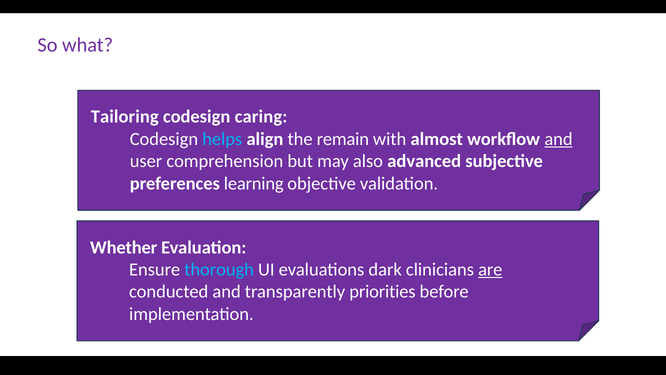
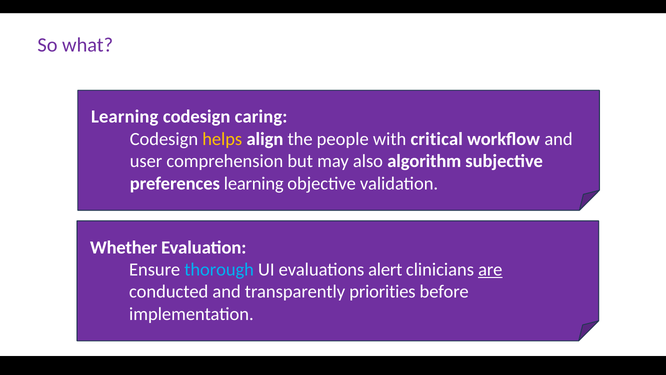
Tailoring: Tailoring -> Learning (125, 117)
helps colour: light blue -> yellow (222, 139)
remain: remain -> people (343, 139)
almost: almost -> critical (437, 139)
and underline: present -> none (559, 139)
advanced: advanced -> algorithm (424, 161)
dark: dark -> alert (385, 269)
